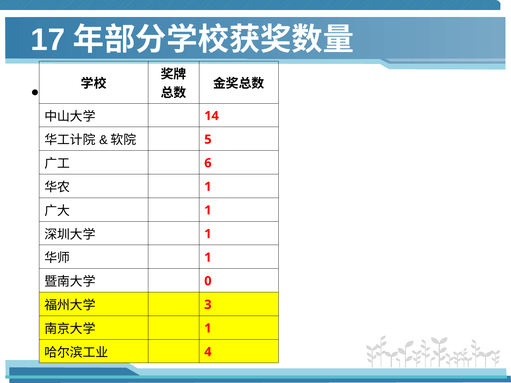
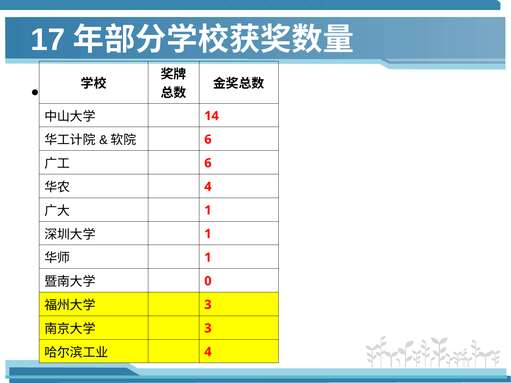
5: 5 -> 6 (208, 140)
1: 1 -> 4 (208, 187)
1: 1 -> 3 (208, 328)
